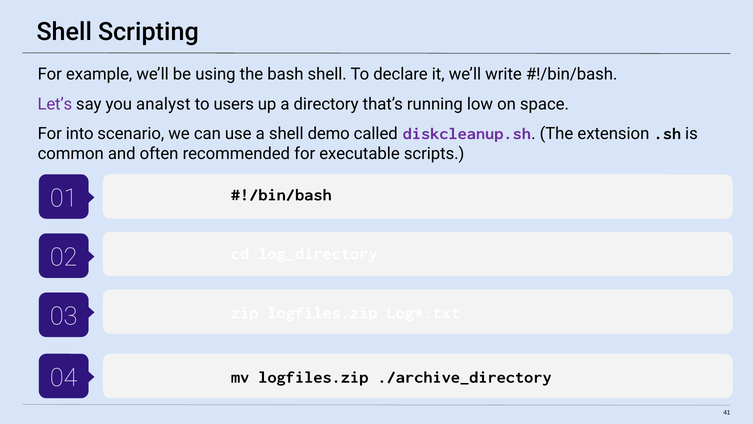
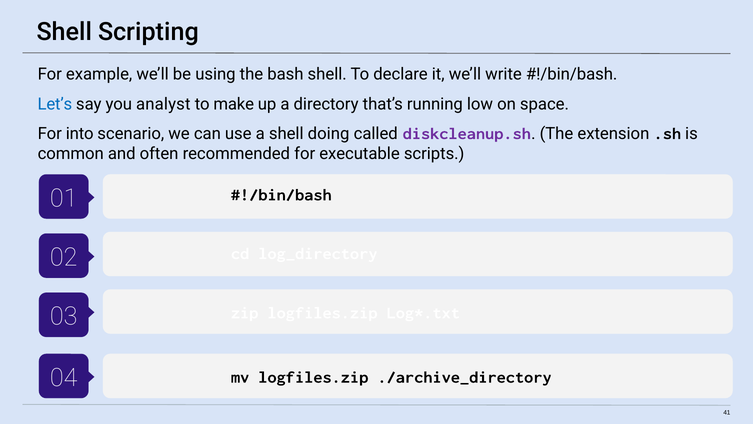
Let’s colour: purple -> blue (55, 104)
users: users -> make (234, 104)
demo: demo -> doing (329, 133)
